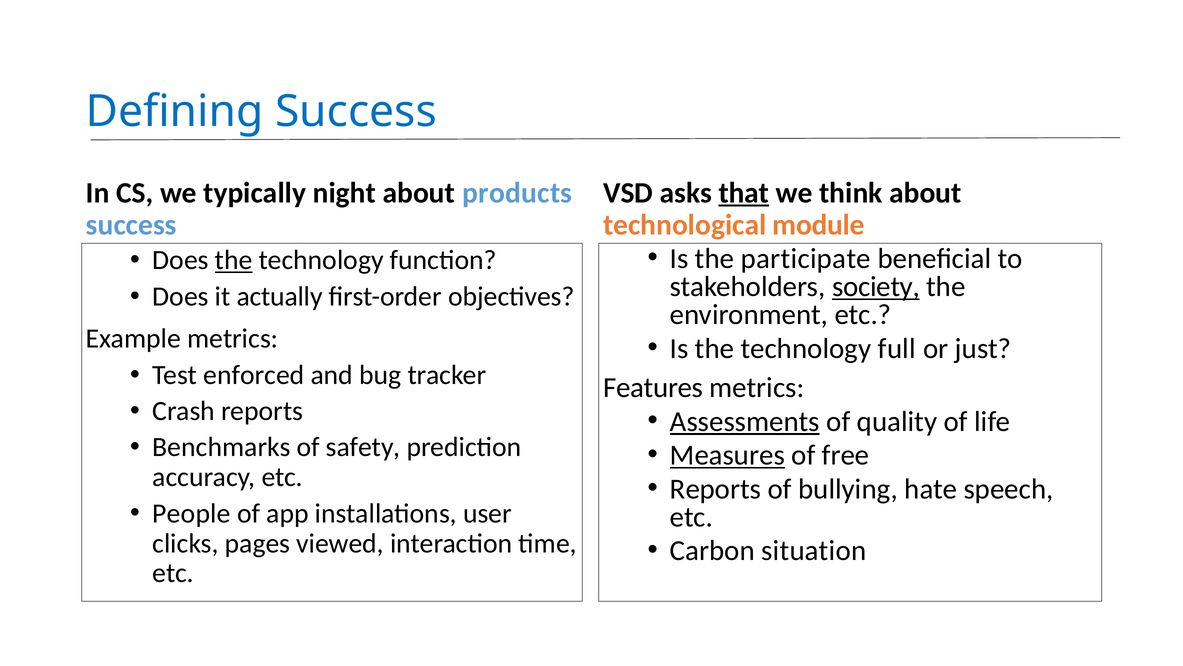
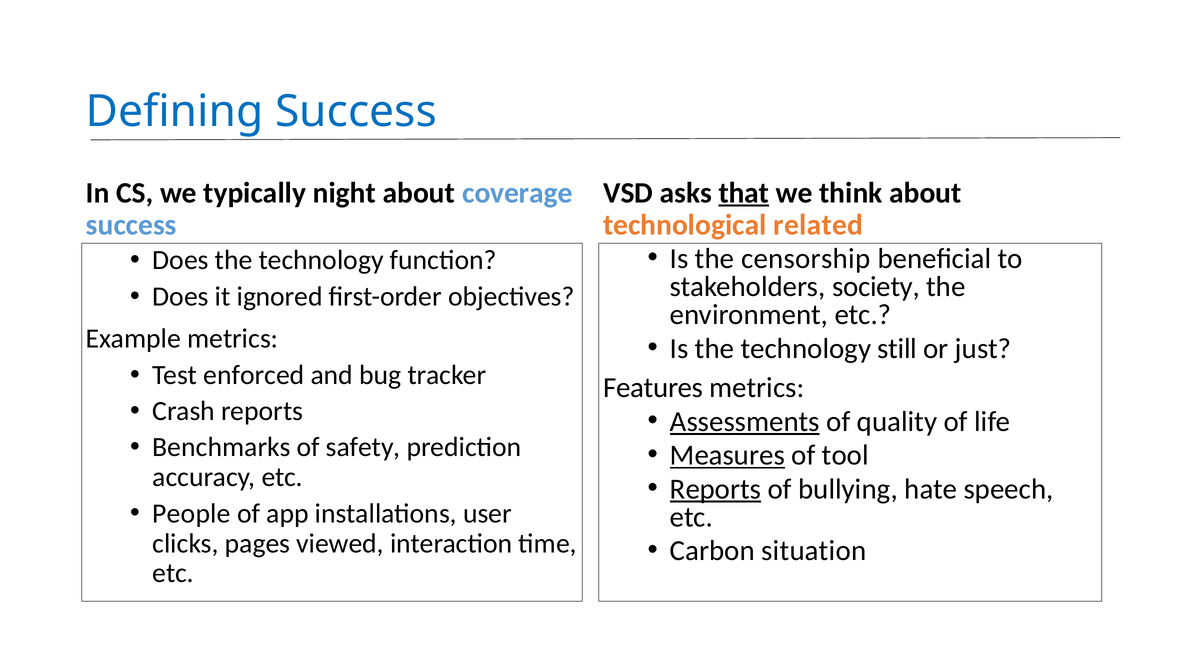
products: products -> coverage (517, 193)
module: module -> related (818, 225)
participate: participate -> censorship (806, 258)
the underline: present -> none (234, 260)
society underline: present -> none (876, 286)
actually: actually -> ignored (280, 296)
full: full -> still (897, 348)
free: free -> tool (845, 455)
Reports underline: none -> present (715, 489)
